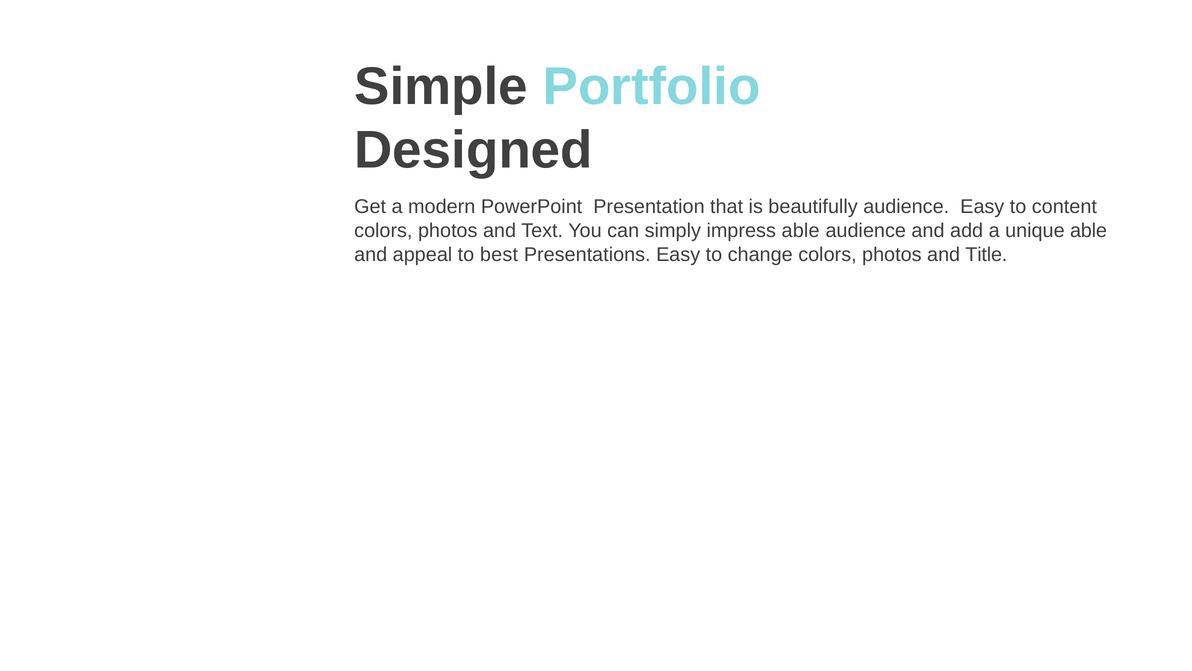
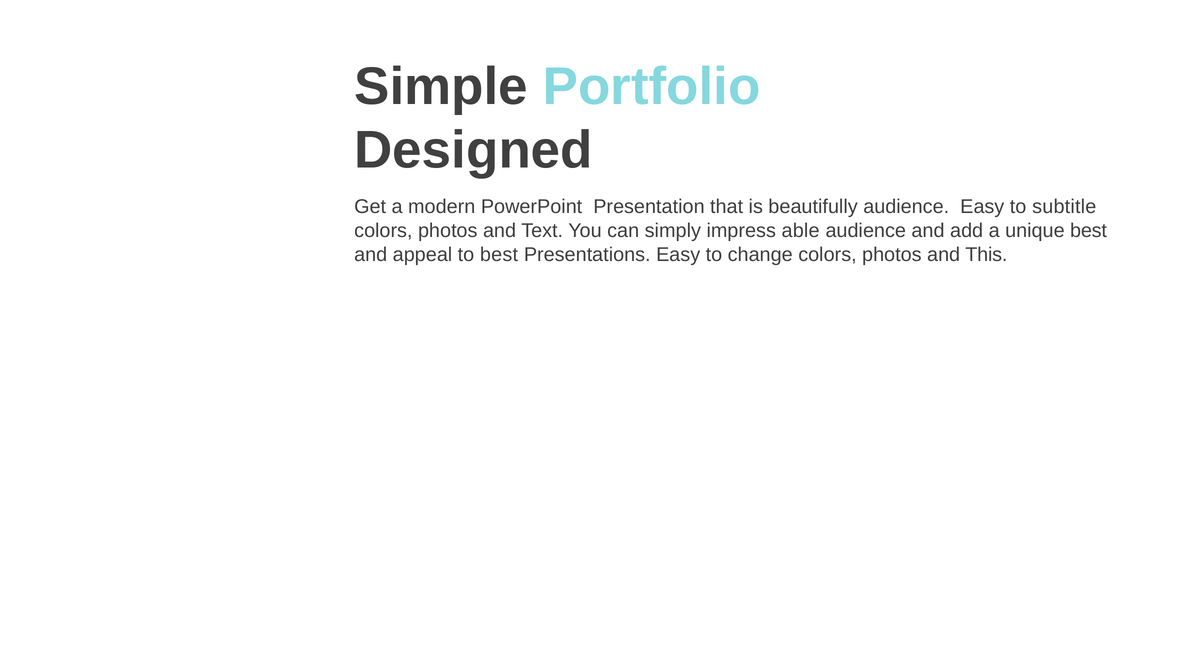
content: content -> subtitle (1064, 207)
unique able: able -> best (1088, 231)
Title: Title -> This (986, 254)
